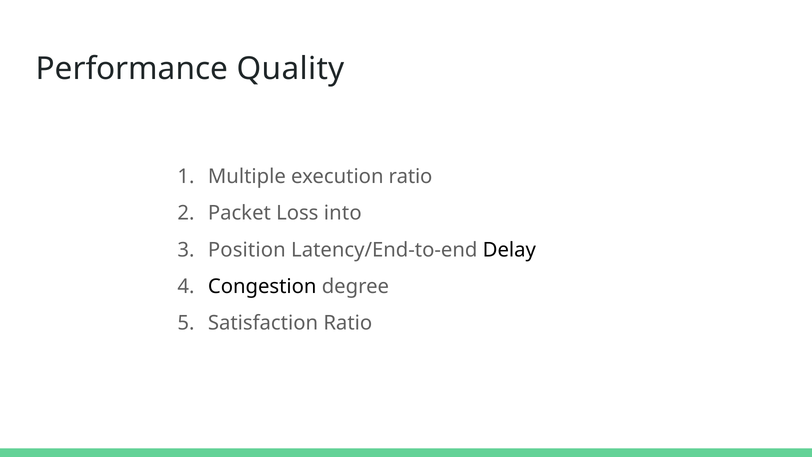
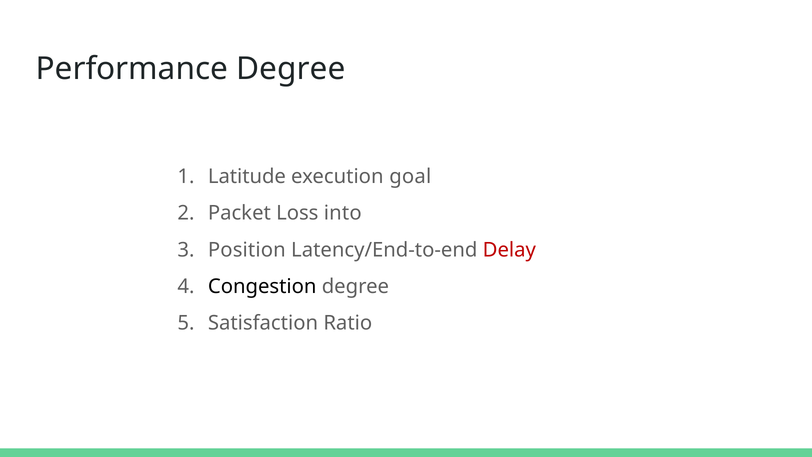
Performance Quality: Quality -> Degree (291, 69)
Multiple: Multiple -> Latitude (247, 177)
execution ratio: ratio -> goal (410, 177)
Delay colour: black -> red (509, 250)
